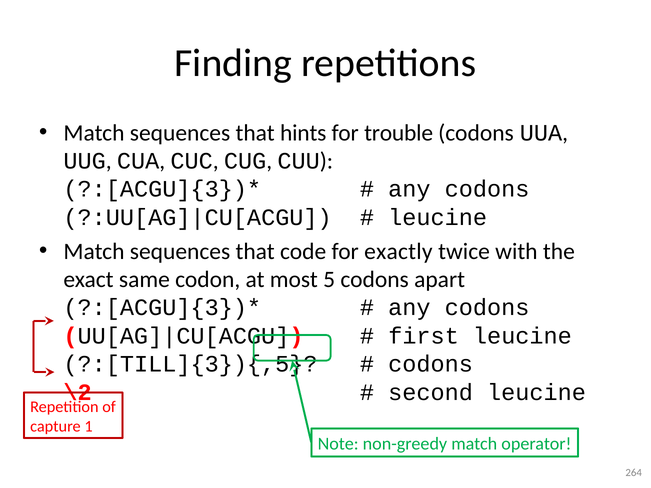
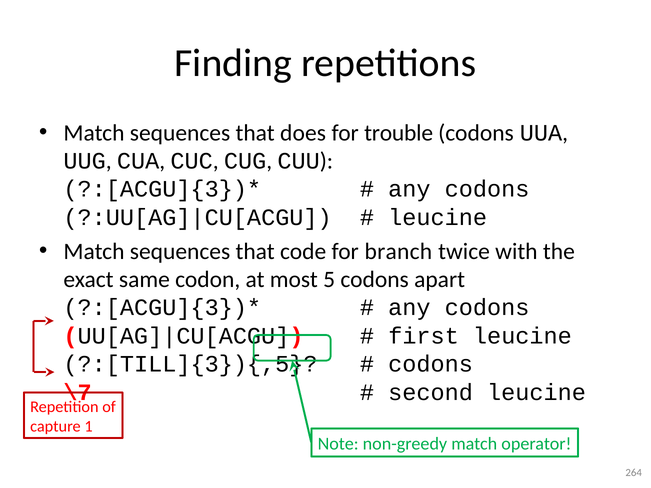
hints: hints -> does (303, 133)
exactly: exactly -> branch (398, 251)
\2: \2 -> \7 (78, 392)
